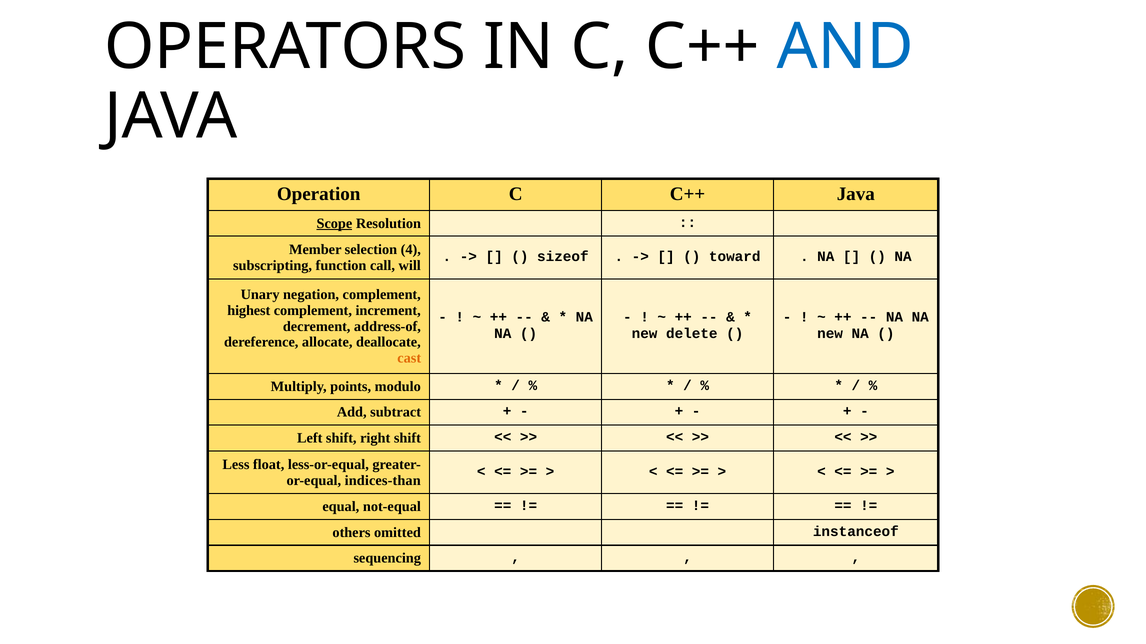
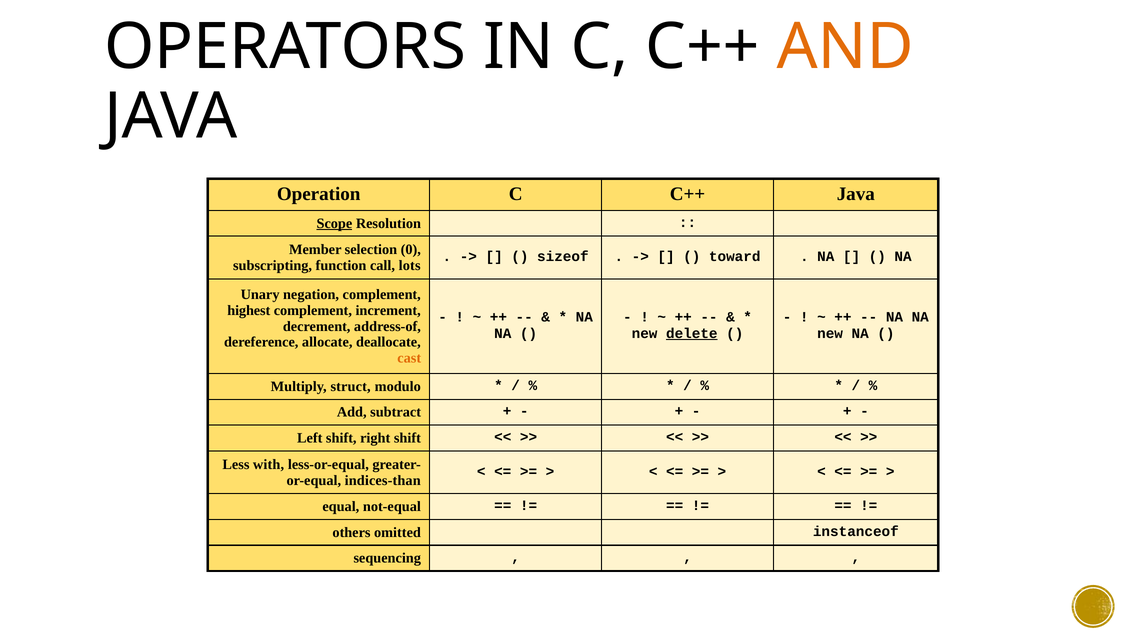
AND colour: blue -> orange (845, 47)
4: 4 -> 0 (411, 250)
will: will -> lots (410, 266)
delete underline: none -> present (692, 334)
points: points -> struct (351, 387)
float: float -> with (269, 465)
